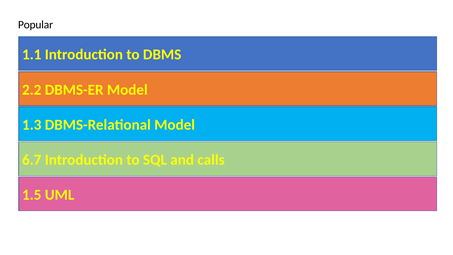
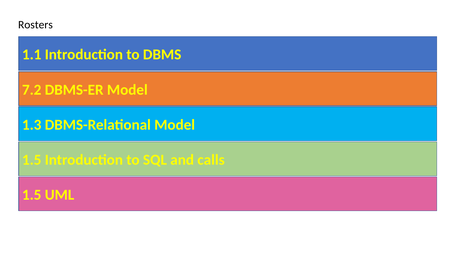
Popular: Popular -> Rosters (35, 25)
2.2: 2.2 -> 7.2 (32, 90)
6.7: 6.7 -> 1.5 (32, 160)
